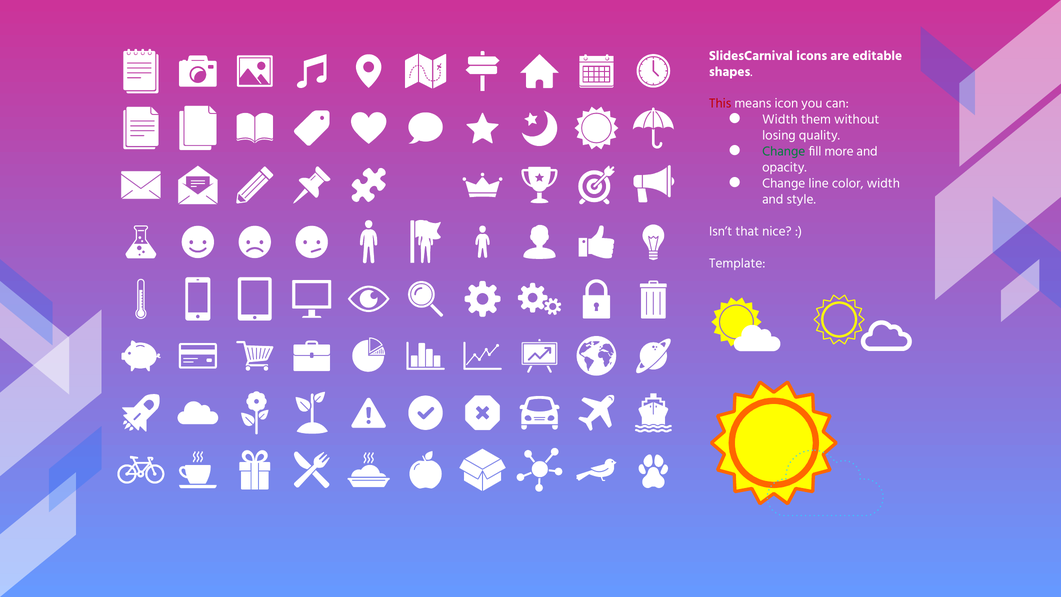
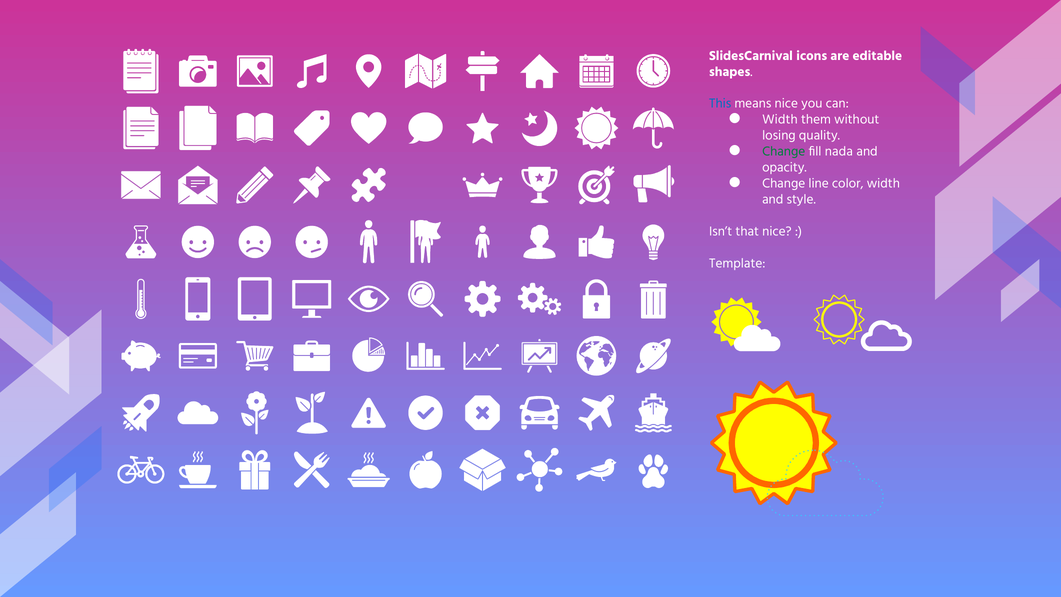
This colour: red -> blue (720, 104)
means icon: icon -> nice (786, 104)
more: more -> nada (839, 151)
